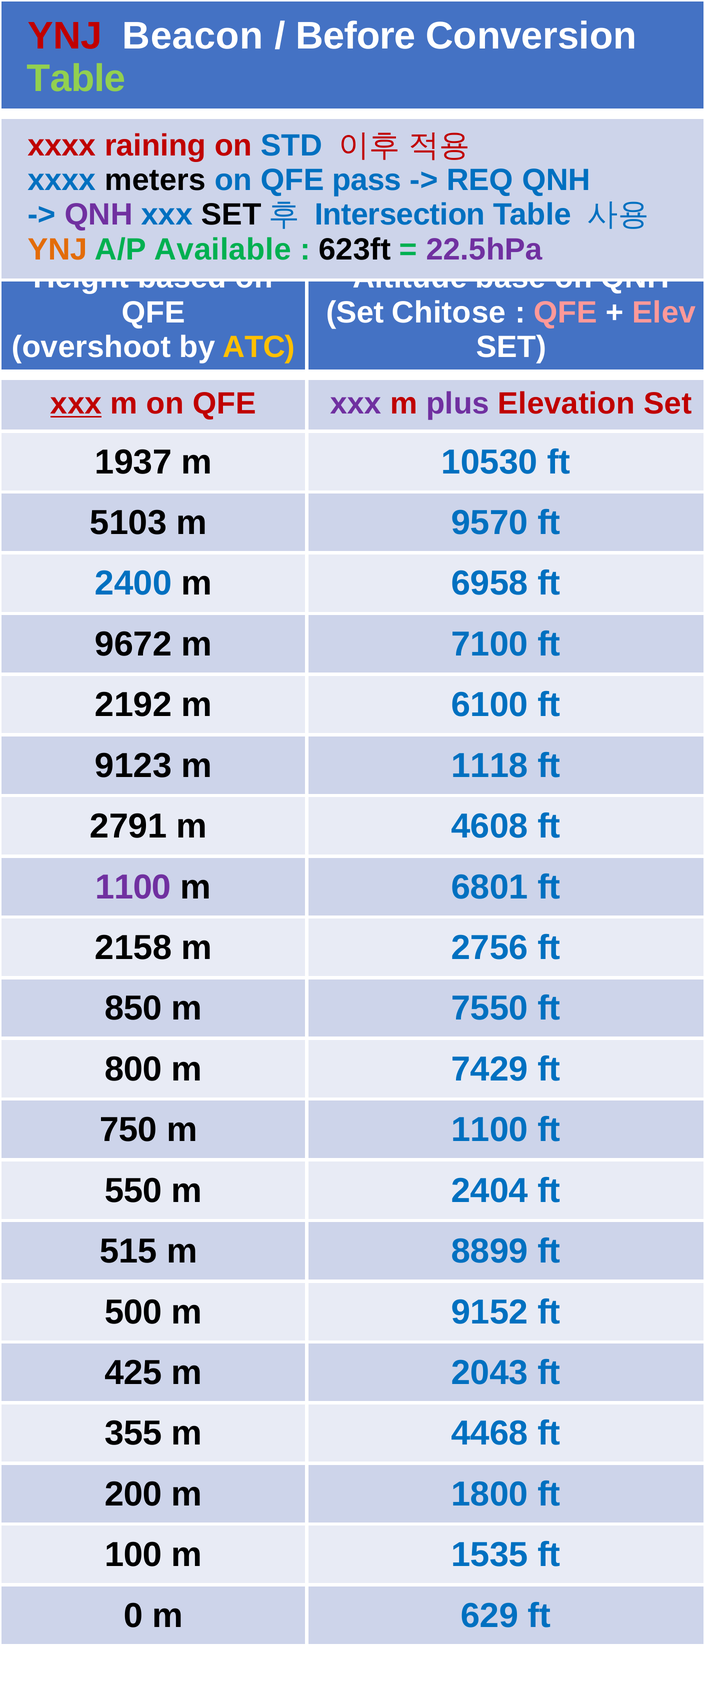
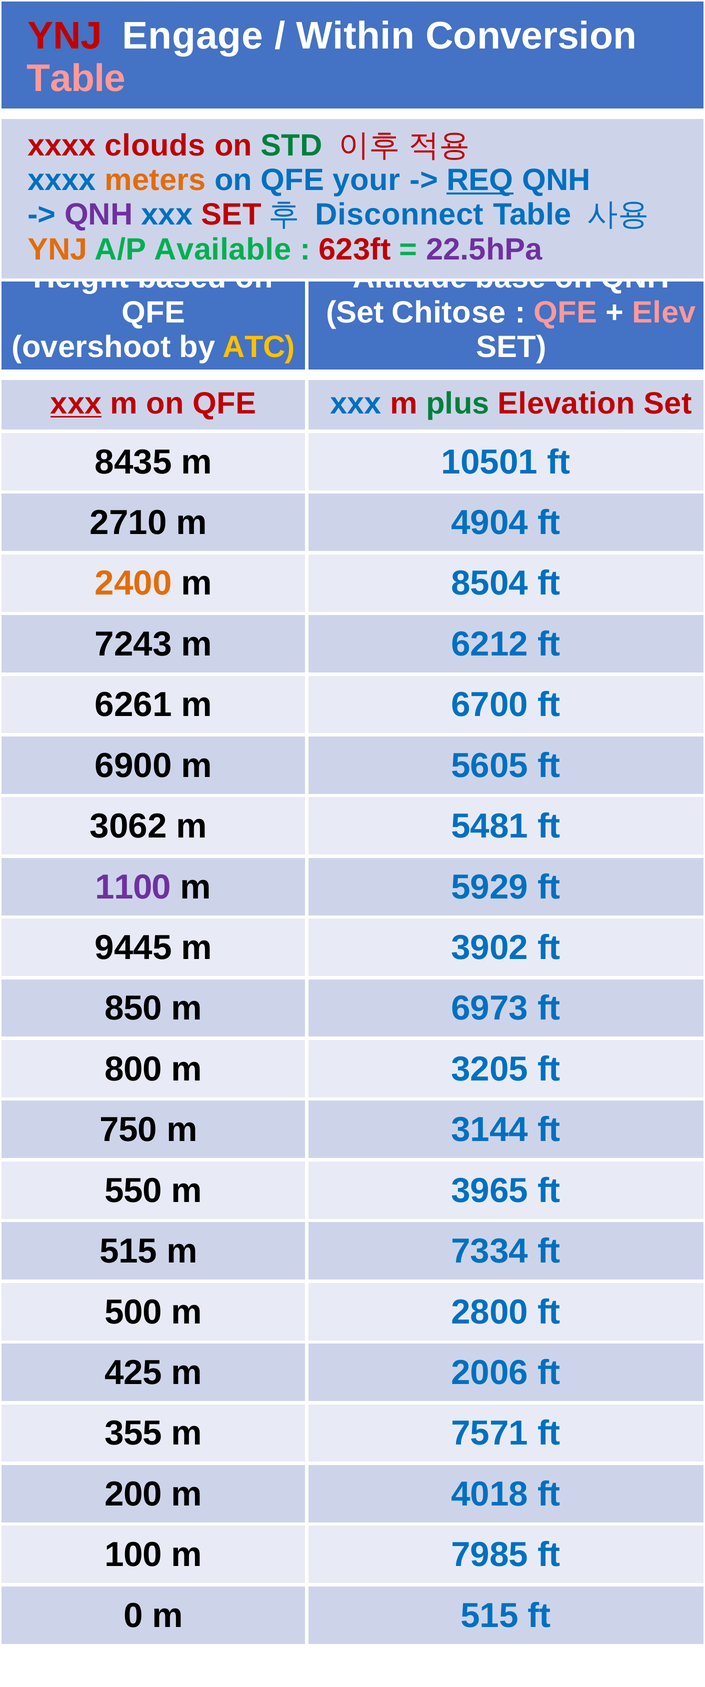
Beacon: Beacon -> Engage (193, 36)
Before: Before -> Within (356, 36)
Table colour: light green -> pink (76, 79)
raining: raining -> clouds (155, 145)
STD colour: blue -> green (292, 145)
meters colour: black -> orange (155, 180)
pass: pass -> your (367, 180)
REQ underline: none -> present (480, 180)
SET colour: black -> red (231, 215)
Intersection: Intersection -> Disconnect (400, 215)
623ft colour: black -> red (355, 249)
xxx colour: purple -> blue (356, 404)
plus colour: purple -> green (458, 404)
1937: 1937 -> 8435 (133, 462)
10530: 10530 -> 10501 (489, 462)
5103: 5103 -> 2710 (128, 523)
9570: 9570 -> 4904 (490, 523)
2400 colour: blue -> orange (133, 583)
6958: 6958 -> 8504 (490, 583)
9672: 9672 -> 7243 (133, 644)
7100: 7100 -> 6212 (490, 644)
2192: 2192 -> 6261 (133, 705)
6100: 6100 -> 6700 (490, 705)
9123: 9123 -> 6900 (133, 766)
1118: 1118 -> 5605 (490, 766)
2791: 2791 -> 3062 (128, 826)
4608: 4608 -> 5481 (490, 826)
6801: 6801 -> 5929 (490, 887)
2158: 2158 -> 9445 (133, 948)
2756: 2756 -> 3902 (490, 948)
7550: 7550 -> 6973 (490, 1008)
7429: 7429 -> 3205 (490, 1069)
m 1100: 1100 -> 3144 (490, 1130)
2404: 2404 -> 3965 (490, 1191)
8899: 8899 -> 7334 (490, 1251)
9152: 9152 -> 2800 (490, 1312)
2043: 2043 -> 2006 (490, 1373)
4468: 4468 -> 7571 (490, 1433)
1800: 1800 -> 4018 (490, 1494)
1535: 1535 -> 7985 (490, 1555)
m 629: 629 -> 515 (490, 1615)
